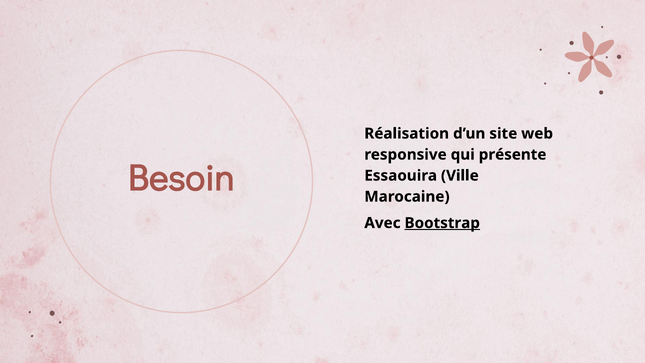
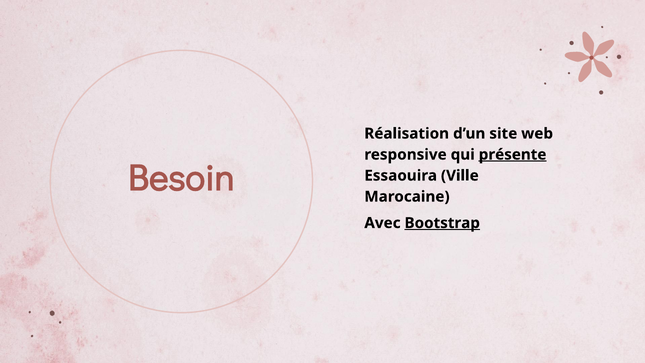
présente underline: none -> present (513, 155)
